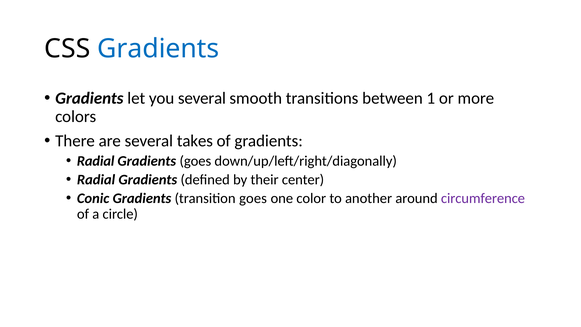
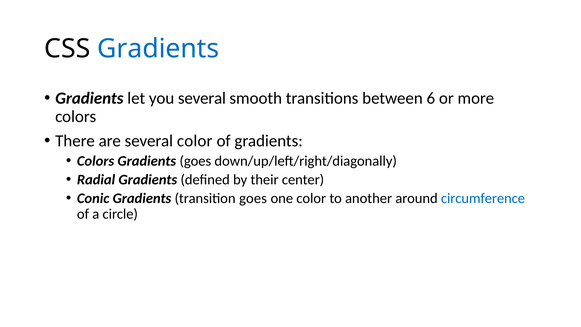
1: 1 -> 6 (431, 98)
several takes: takes -> color (195, 141)
Radial: Radial -> Colors (96, 161)
circumference colour: purple -> blue (483, 198)
